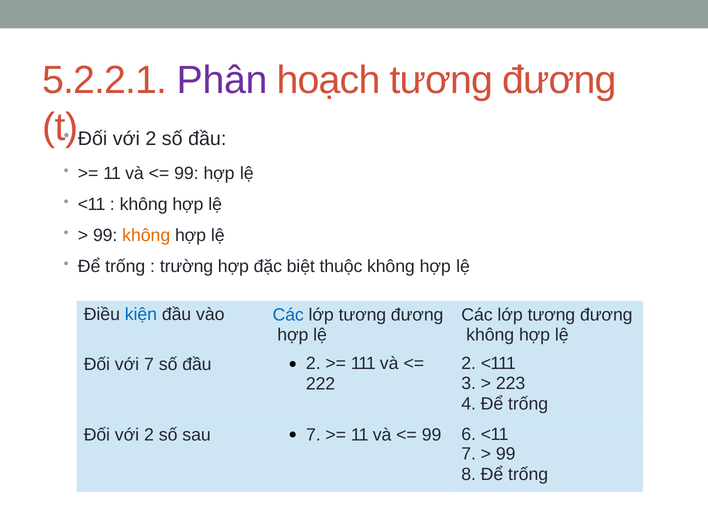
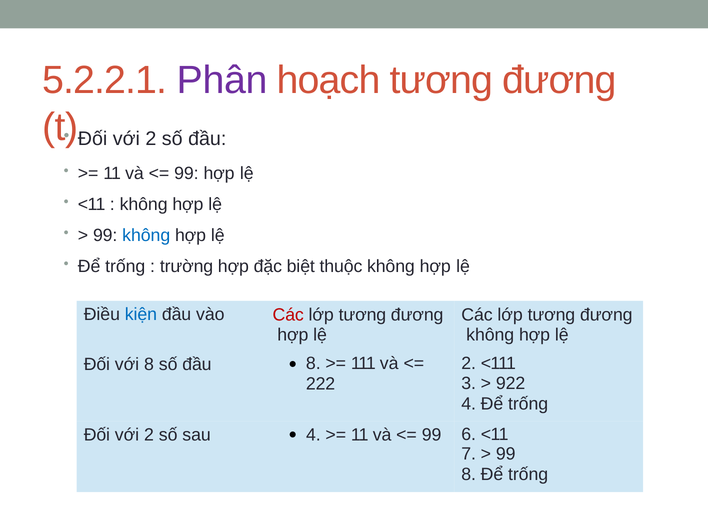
không colour: orange -> blue (146, 235)
Các colour: blue -> red (288, 315)
với 7: 7 -> 8 (149, 364)
2: 2 -> 8 (313, 364)
223: 223 -> 922 (511, 383)
7: 7 -> 4 (313, 435)
